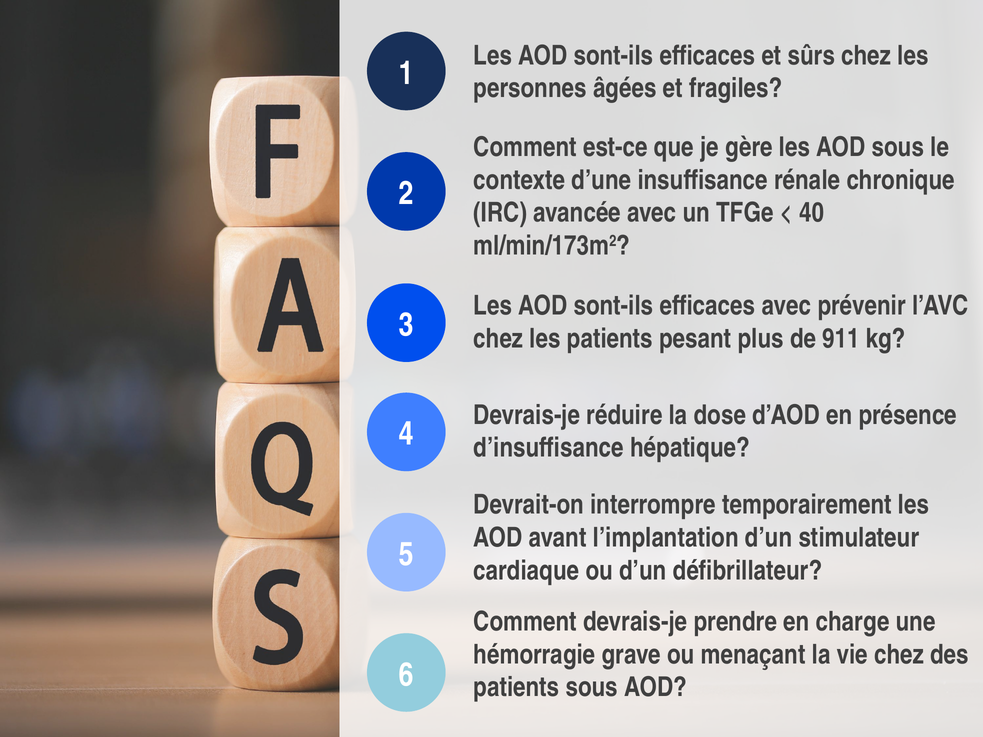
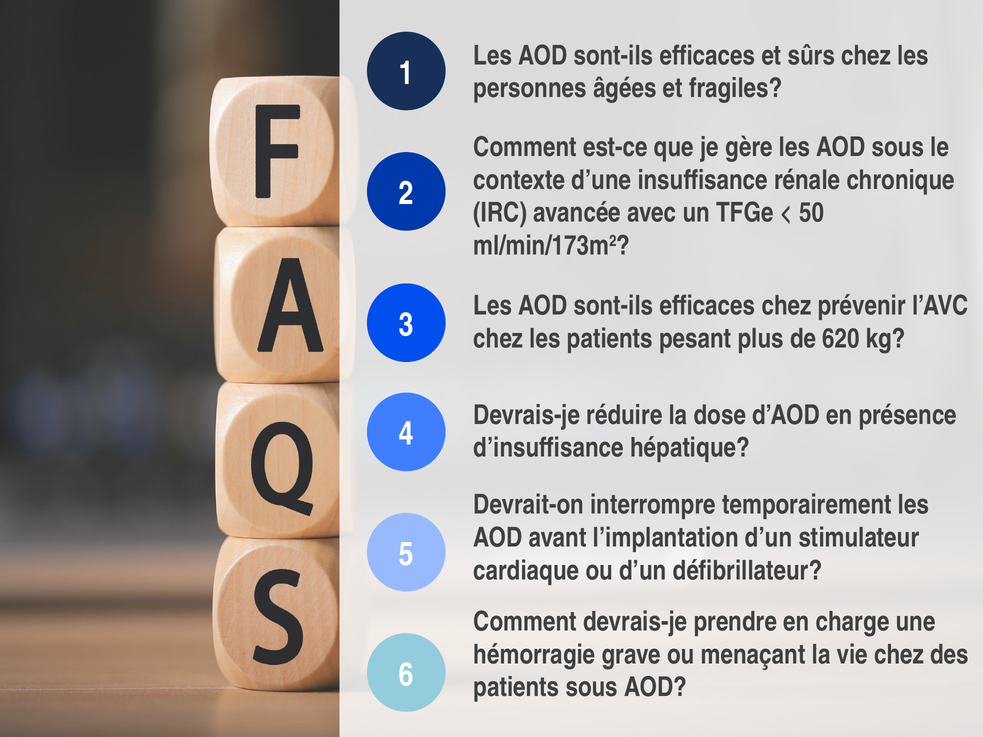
40: 40 -> 50 (812, 213)
efficaces avec: avec -> chez (786, 306)
911: 911 -> 620 (841, 339)
